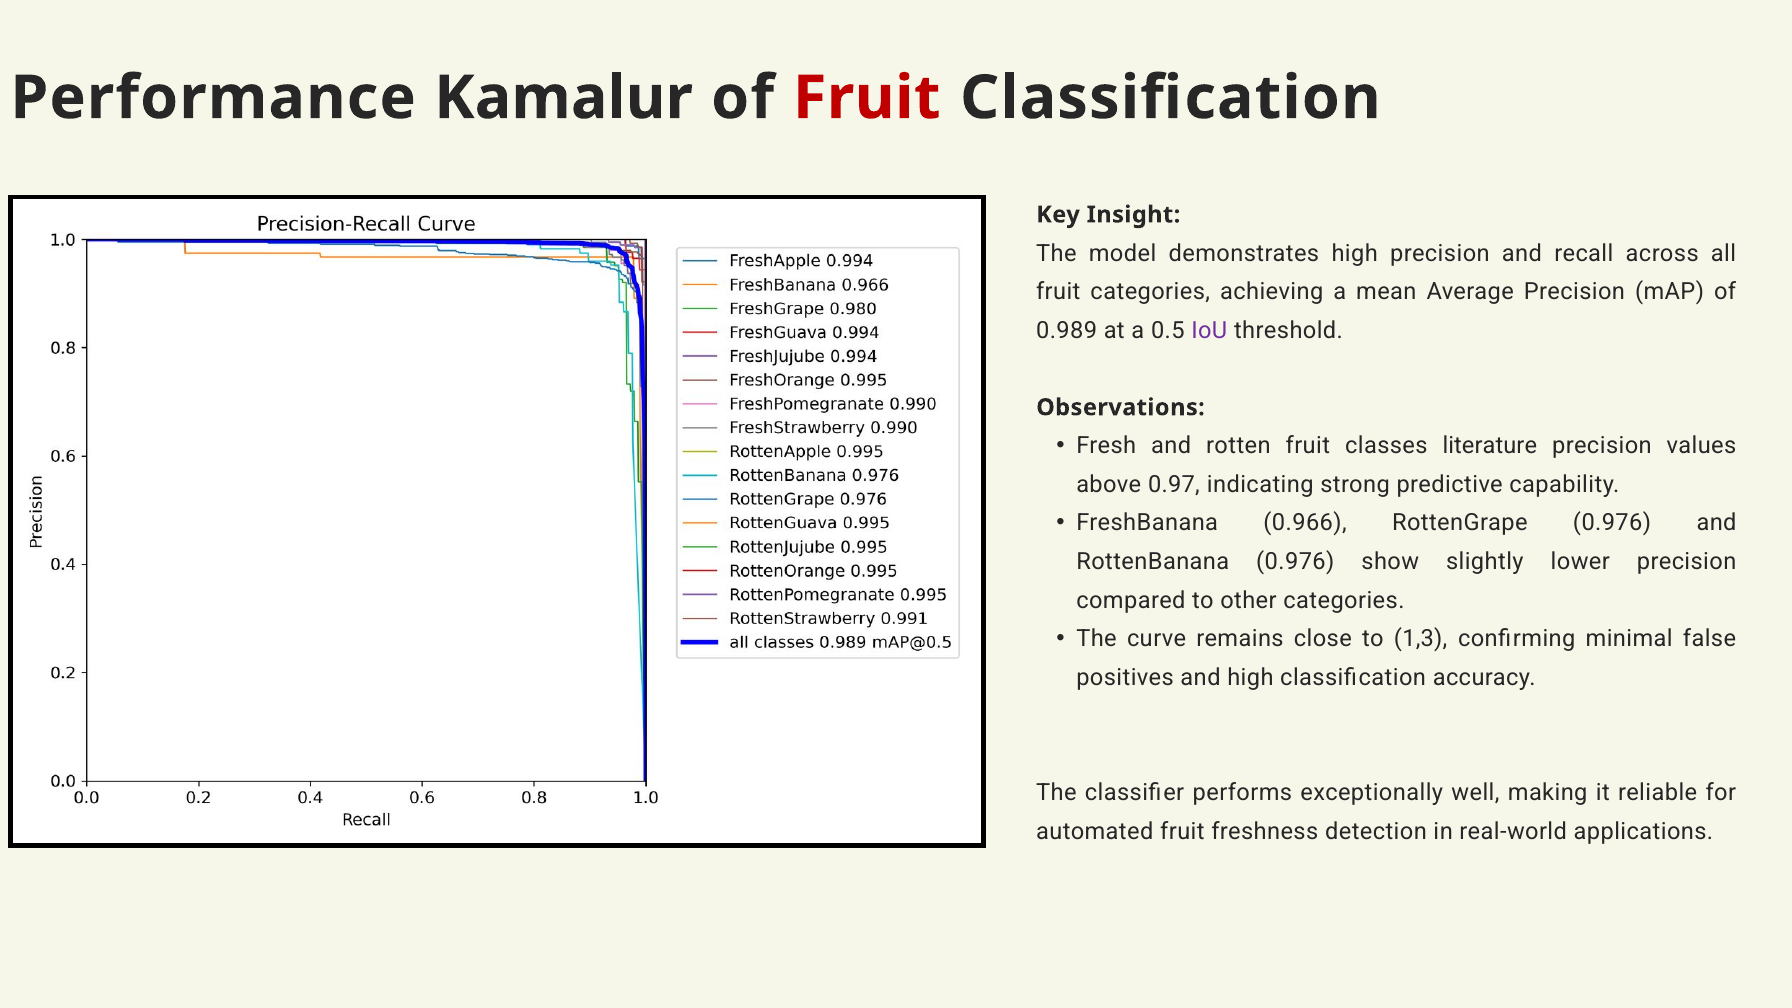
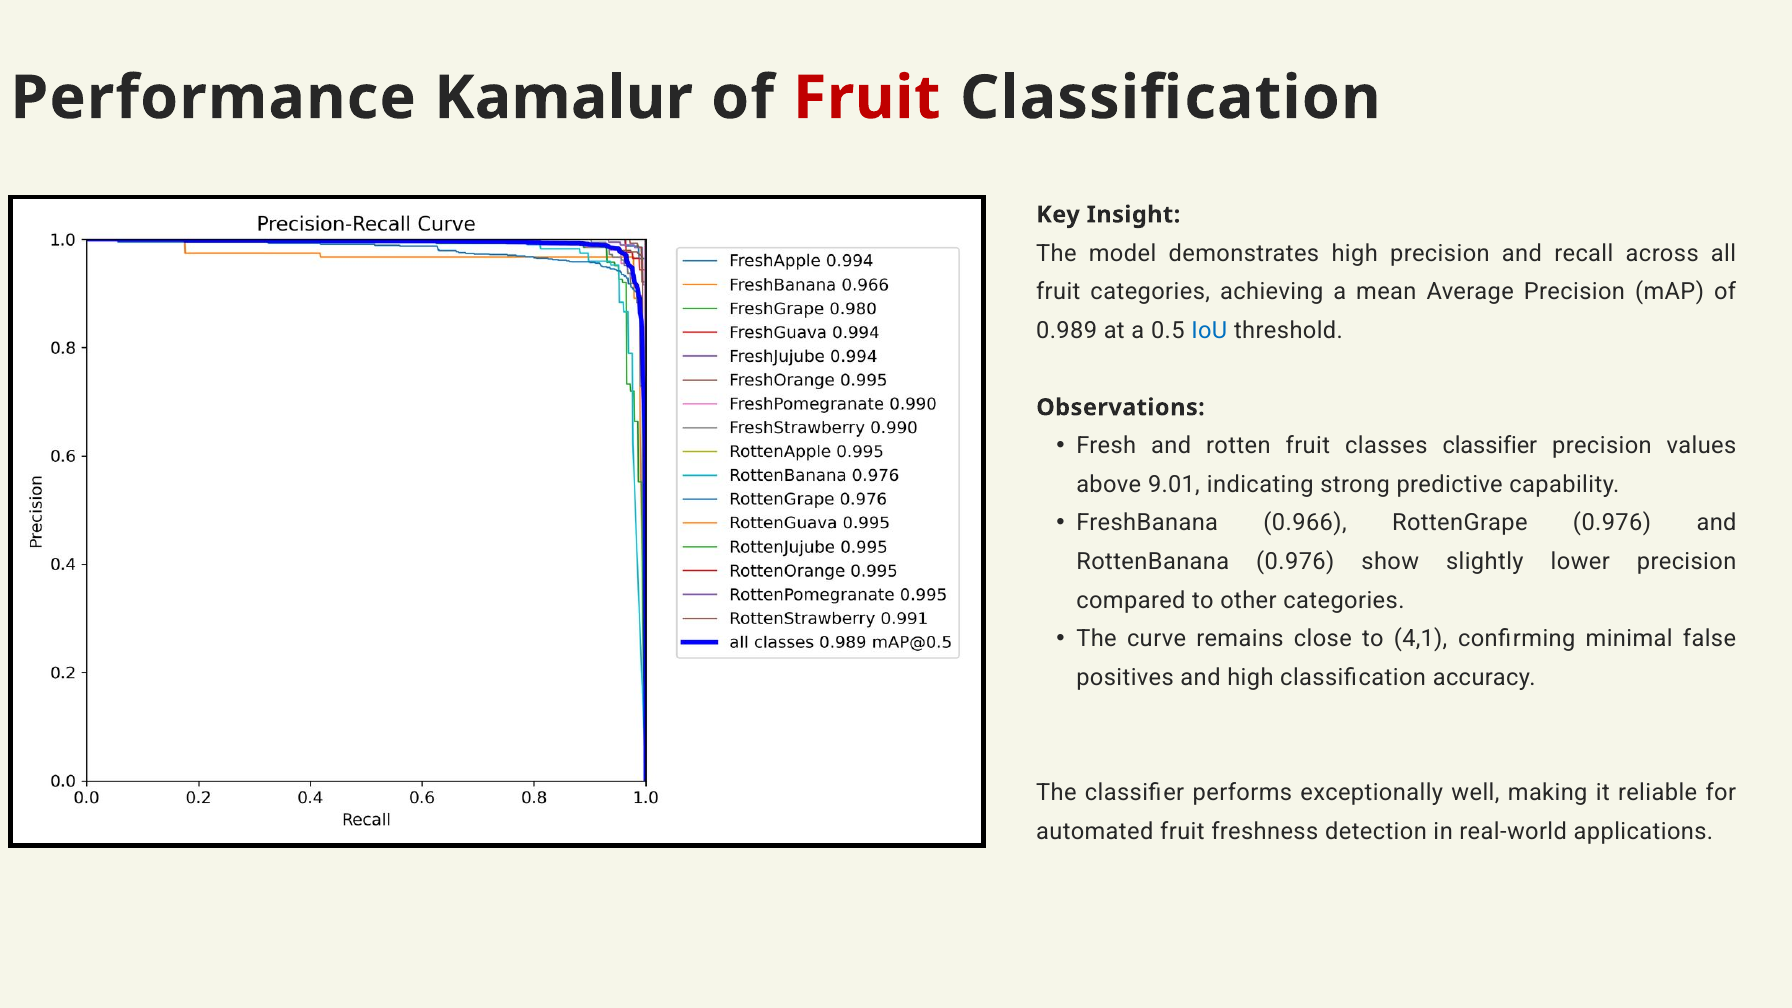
IoU colour: purple -> blue (1209, 330)
classes literature: literature -> classifier (1490, 446)
0.97: 0.97 -> 9.01 (1174, 485)
1,3: 1,3 -> 4,1 (1421, 639)
